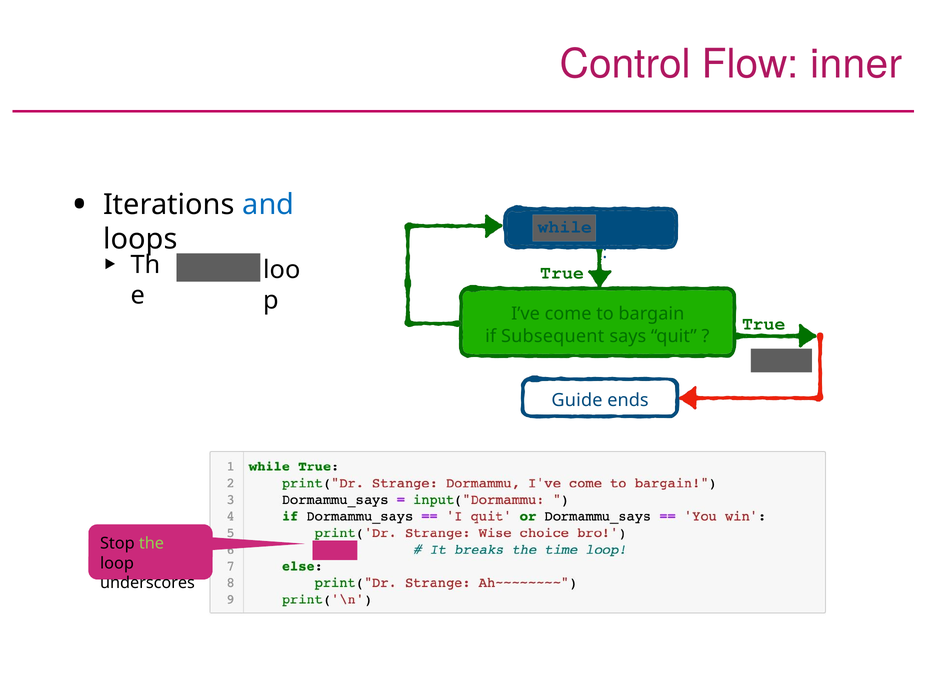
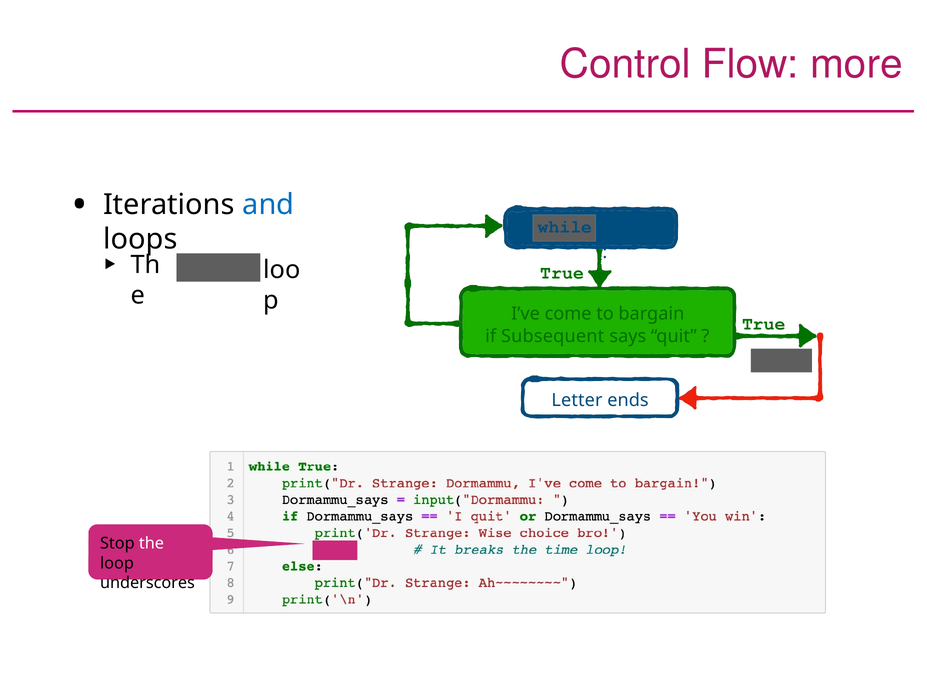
inner: inner -> more (856, 64)
Guide: Guide -> Letter (577, 401)
the colour: light green -> white (151, 544)
